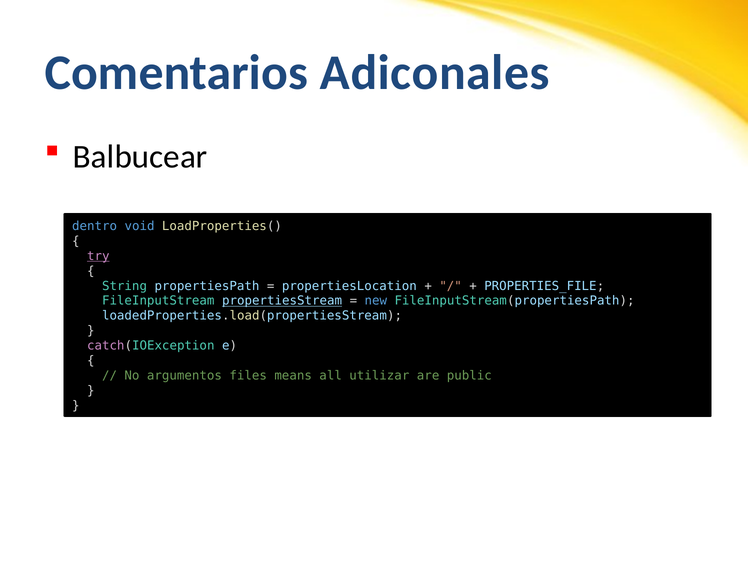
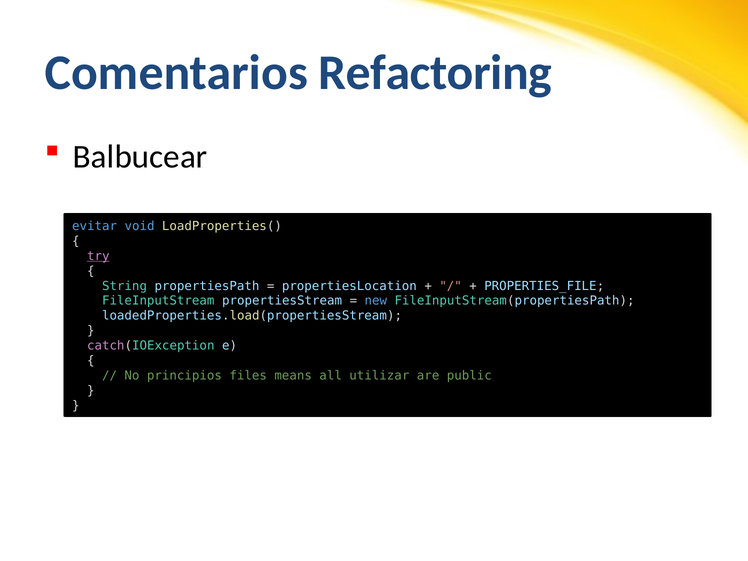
Adiconales: Adiconales -> Refactoring (435, 73)
dentro: dentro -> evitar (95, 226)
propertiesStream underline: present -> none (282, 301)
argumentos: argumentos -> principios (184, 376)
